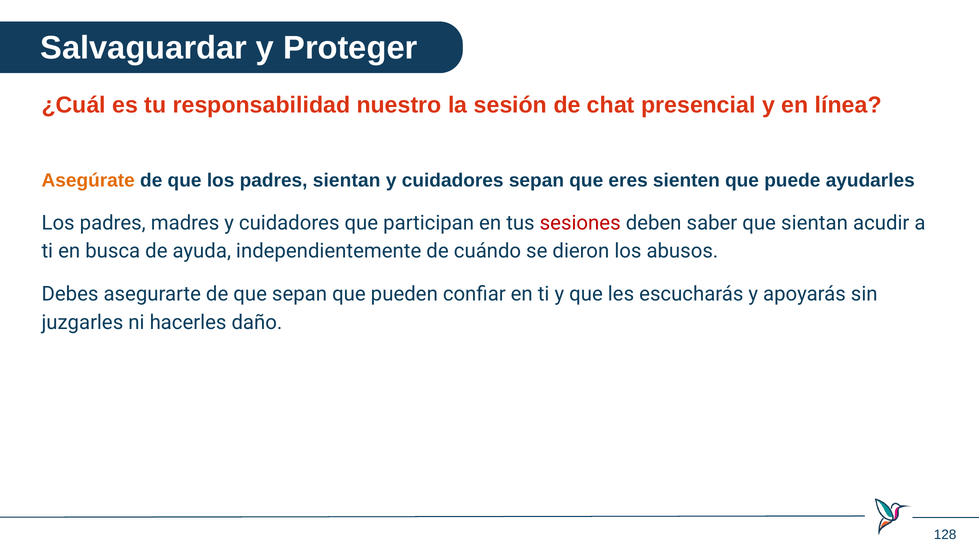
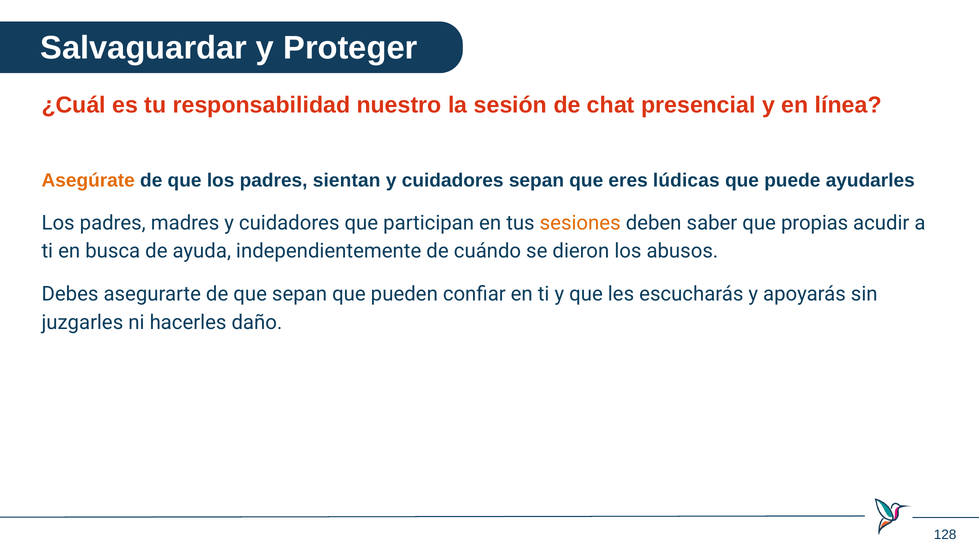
sienten: sienten -> lúdicas (686, 180)
sesiones colour: red -> orange (580, 223)
que sientan: sientan -> propias (815, 223)
